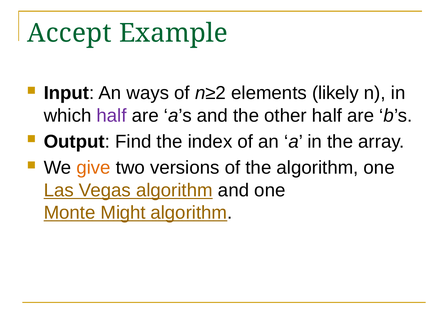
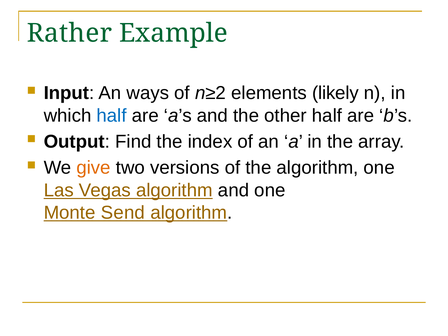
Accept: Accept -> Rather (69, 33)
half colour: purple -> blue (112, 116)
Might: Might -> Send (123, 213)
